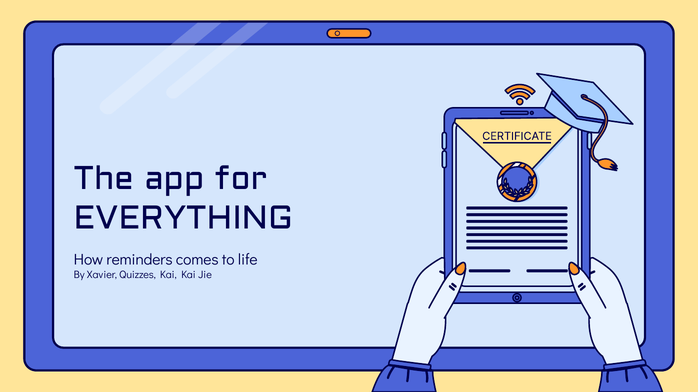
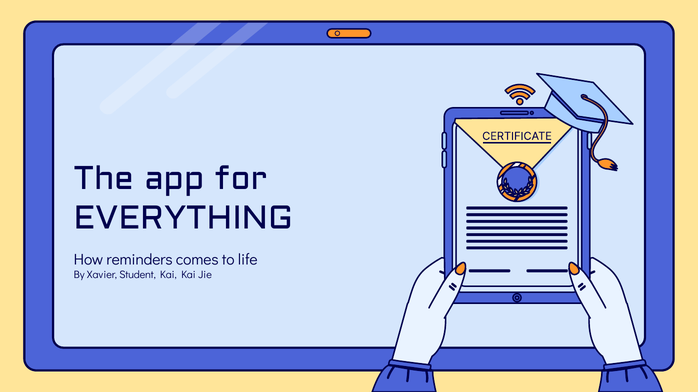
Quizzes: Quizzes -> Student (138, 275)
